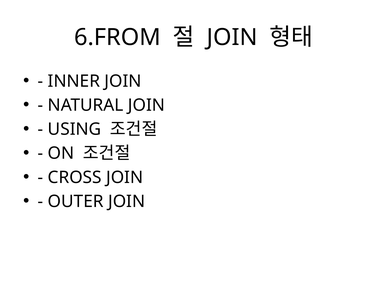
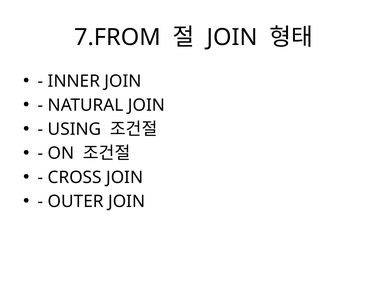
6.FROM: 6.FROM -> 7.FROM (117, 37)
